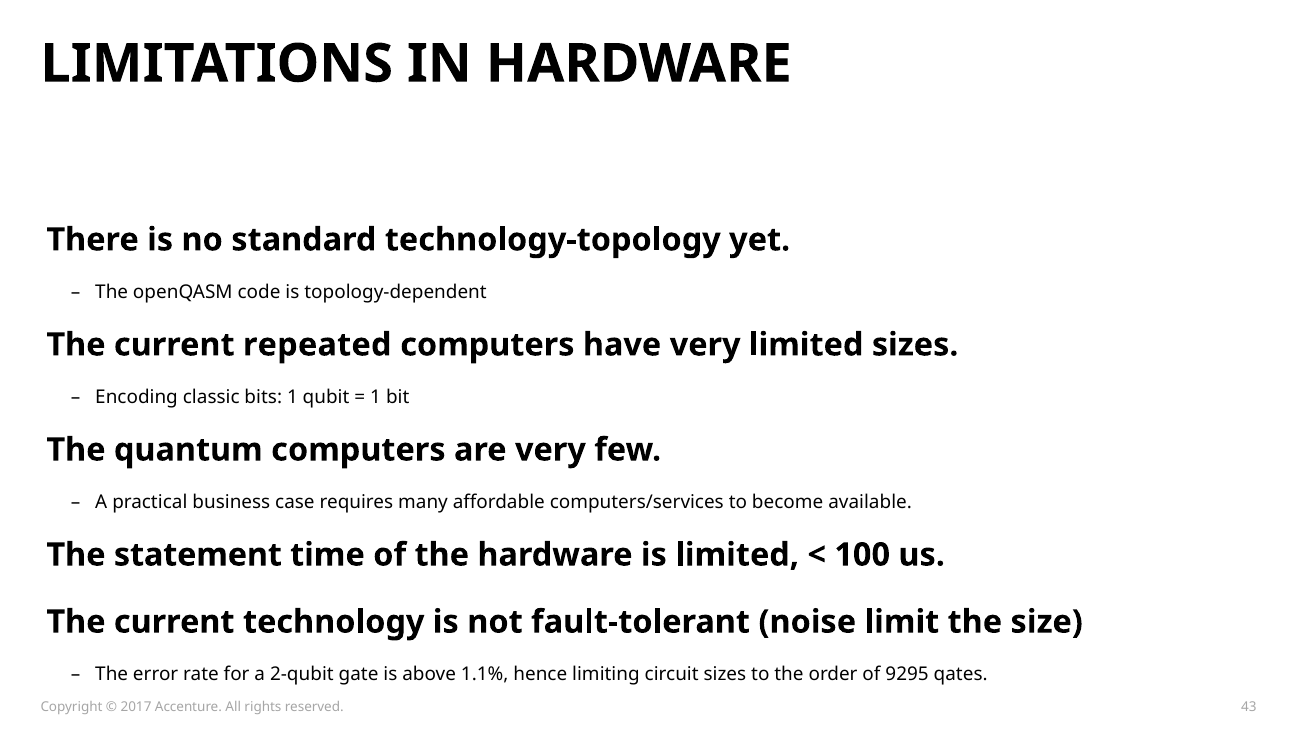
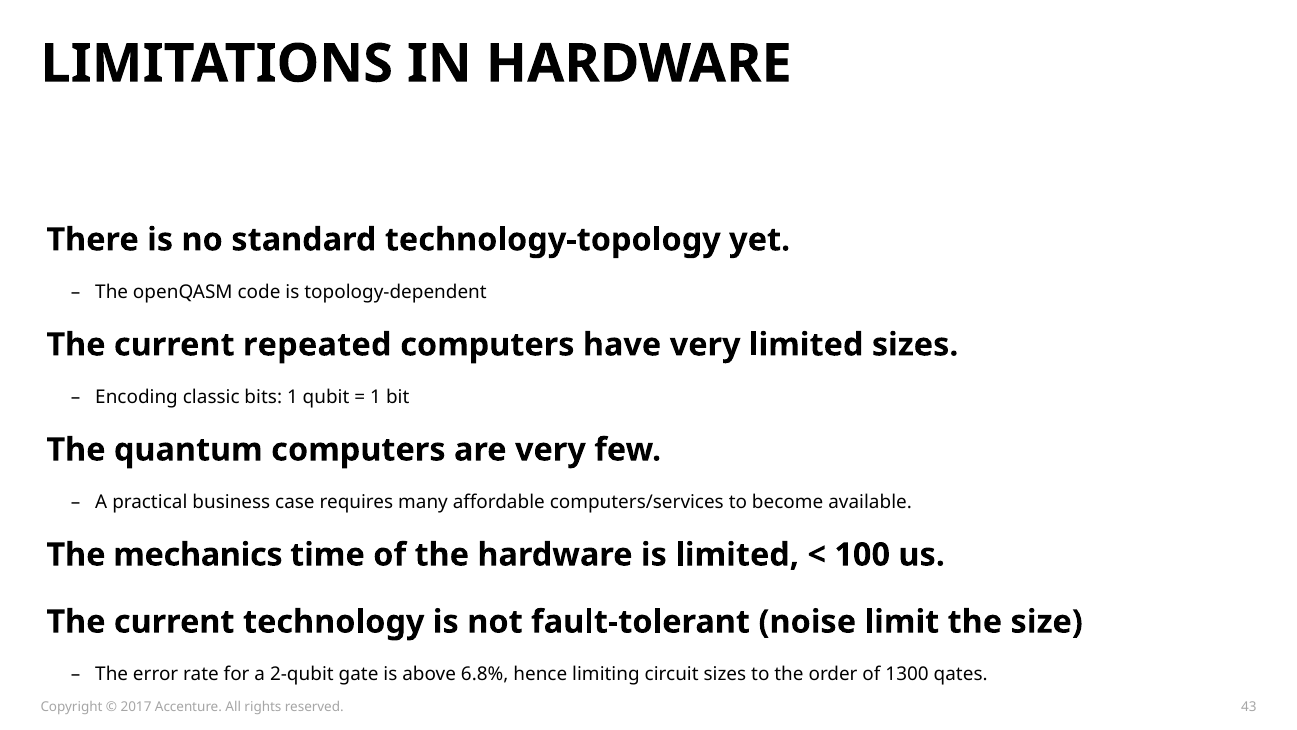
statement: statement -> mechanics (198, 555)
1.1%: 1.1% -> 6.8% (485, 674)
9295: 9295 -> 1300 (907, 674)
